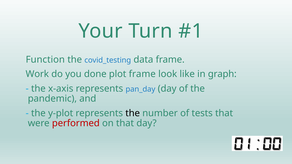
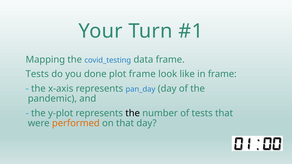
Function: Function -> Mapping (45, 60)
Work: Work -> Tests (37, 74)
in graph: graph -> frame (222, 74)
performed colour: red -> orange (76, 123)
